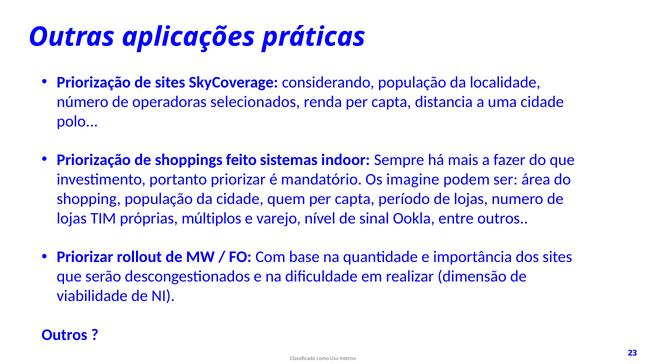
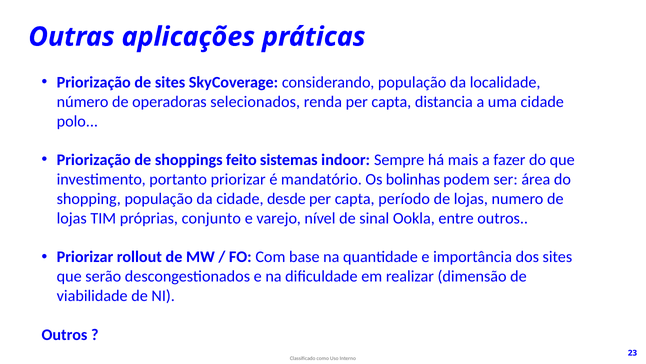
imagine: imagine -> bolinhas (413, 179)
quem: quem -> desde (286, 198)
múltiplos: múltiplos -> conjunto (211, 218)
